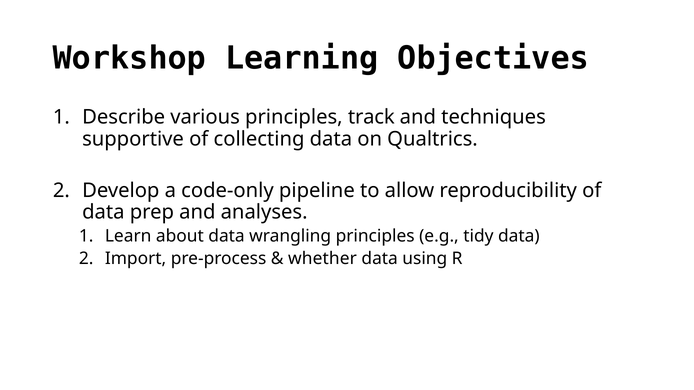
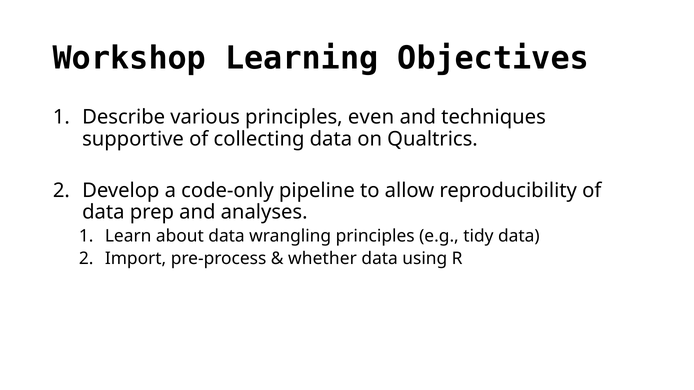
track: track -> even (371, 117)
